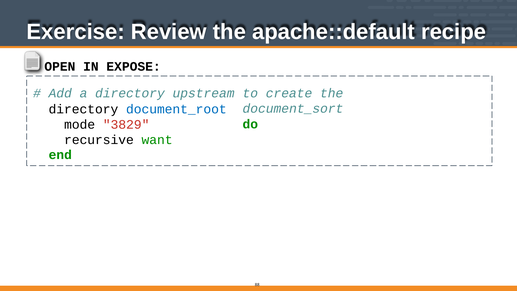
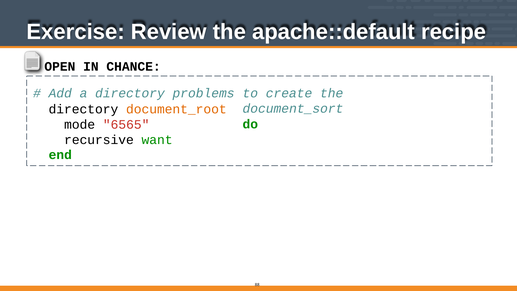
EXPOSE: EXPOSE -> CHANCE (134, 66)
upstream: upstream -> problems (204, 93)
document_root colour: blue -> orange (176, 109)
3829: 3829 -> 6565 (126, 124)
